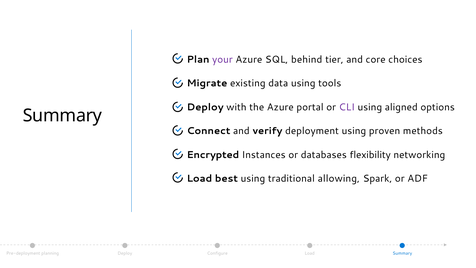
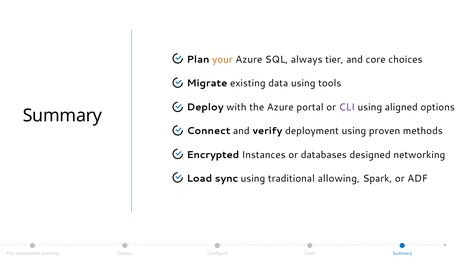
your colour: purple -> orange (222, 59)
behind: behind -> always (307, 59)
flexibility: flexibility -> designed (370, 155)
best: best -> sync (226, 178)
